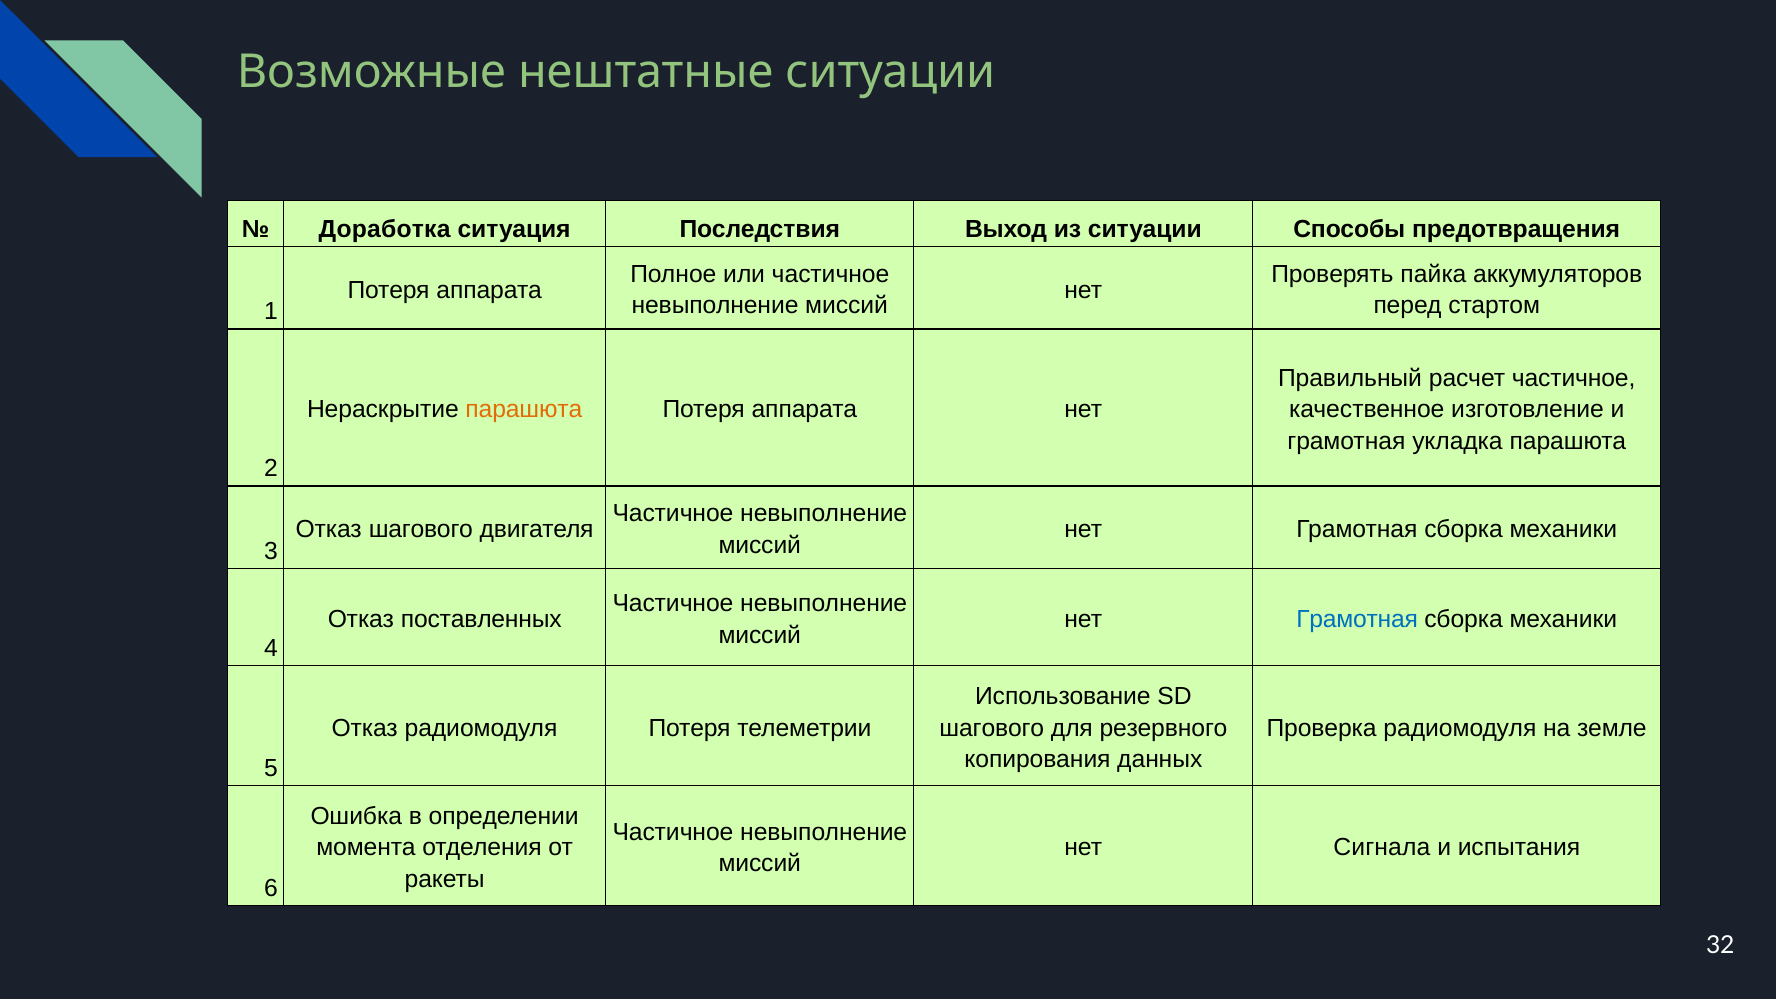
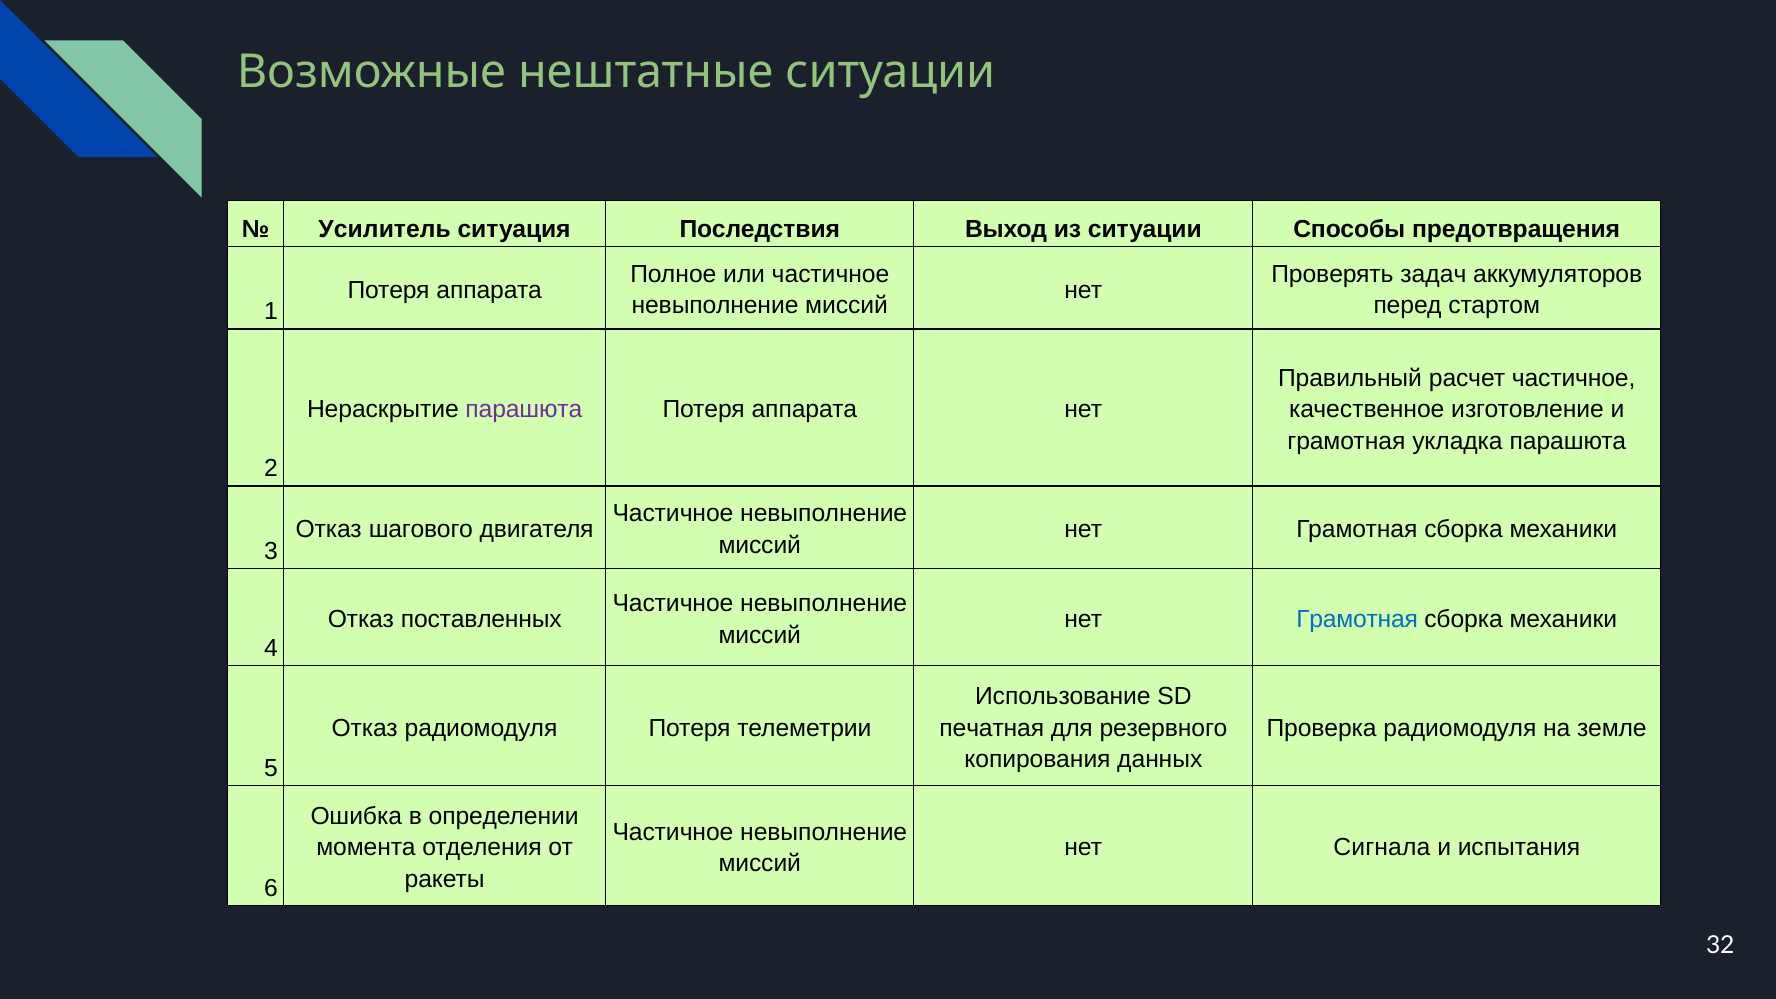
Доработка: Доработка -> Усилитель (385, 229)
пайка: пайка -> задач (1433, 274)
парашюта colour: orange -> purple (524, 410)
шагового: шагового -> печатная (992, 728)
